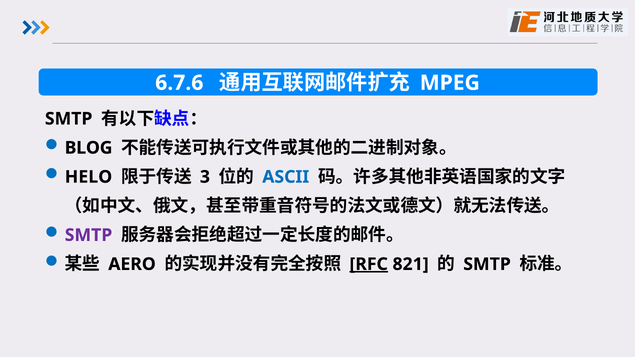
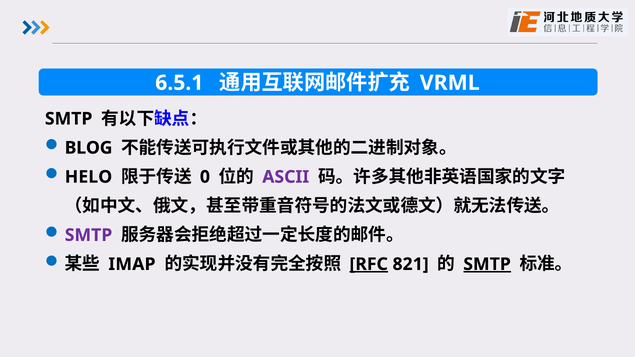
6.7.6: 6.7.6 -> 6.5.1 (179, 83)
MPEG: MPEG -> VRML (450, 83)
3: 3 -> 0 (205, 177)
ASCII colour: blue -> purple (286, 177)
AERO: AERO -> IMAP (132, 264)
SMTP underline: none -> present (487, 264)
